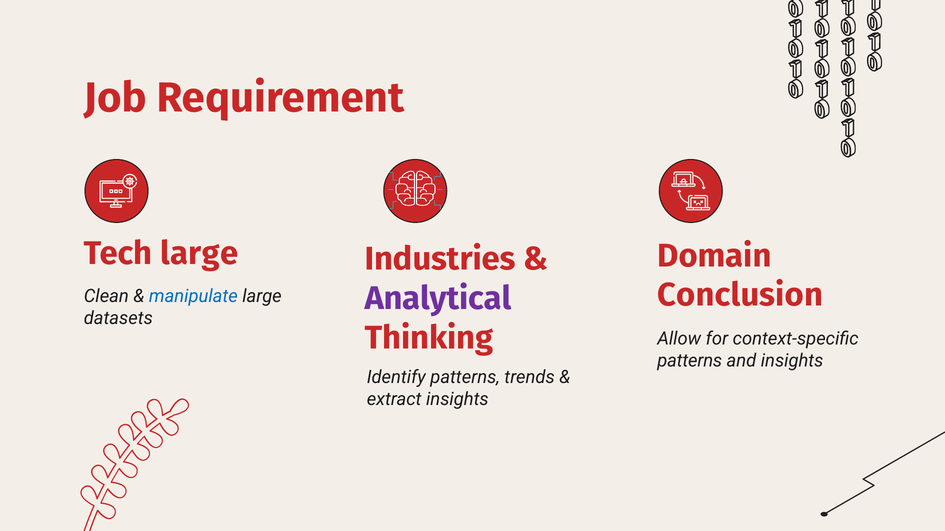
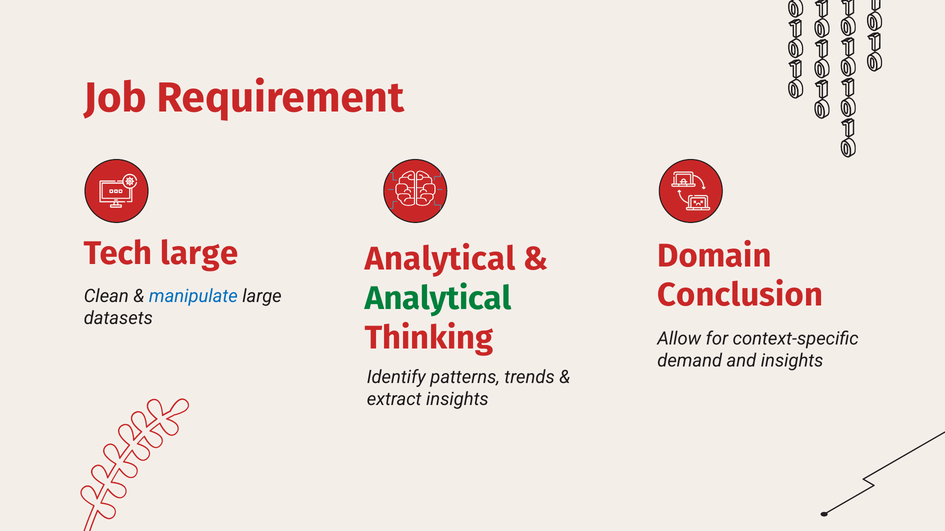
Industries: Industries -> Analytical (440, 259)
Analytical colour: purple -> green (438, 299)
patterns: patterns -> demand (690, 361)
